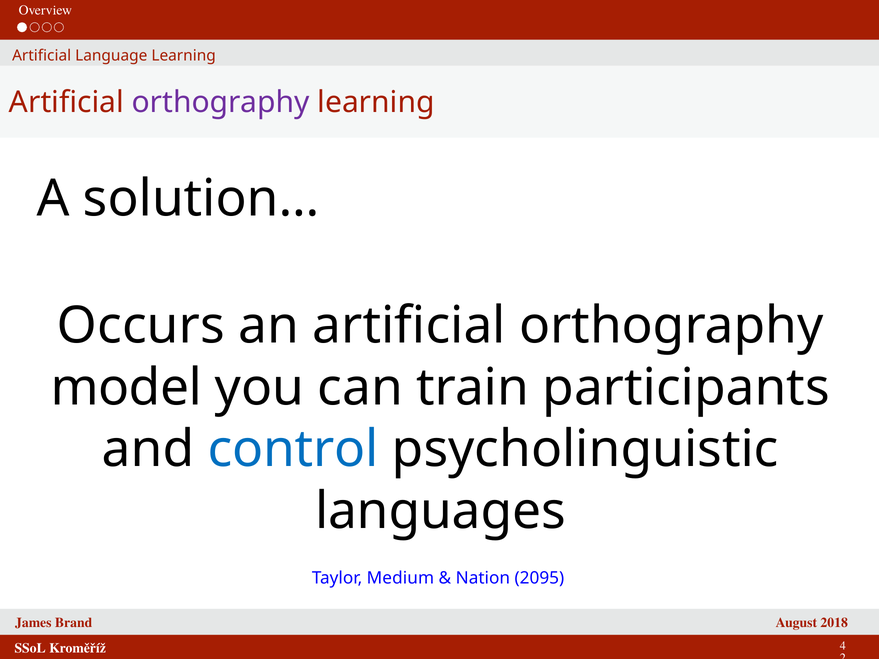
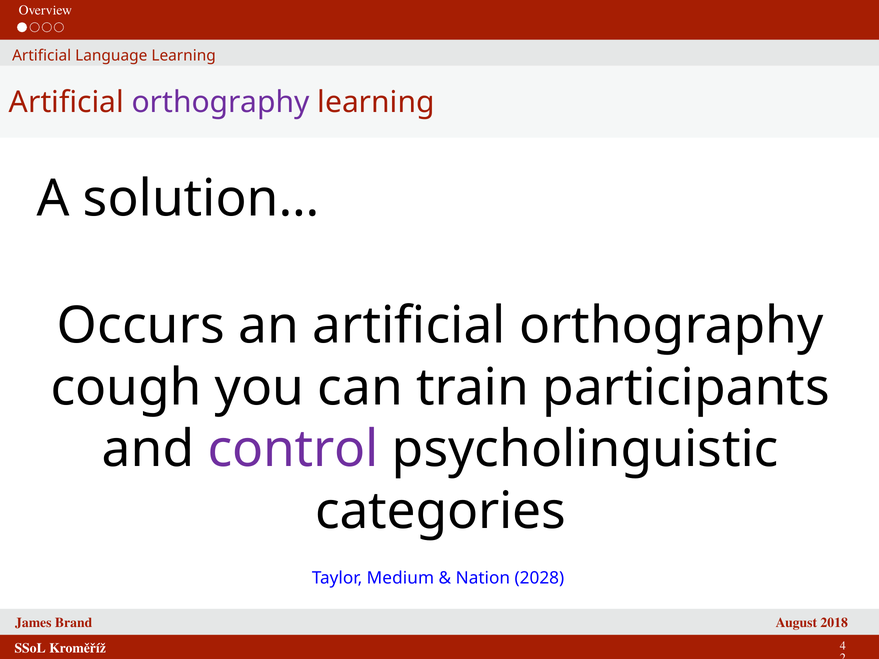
model: model -> cough (126, 388)
control colour: blue -> purple (293, 450)
languages: languages -> categories (440, 511)
2095: 2095 -> 2028 (539, 579)
